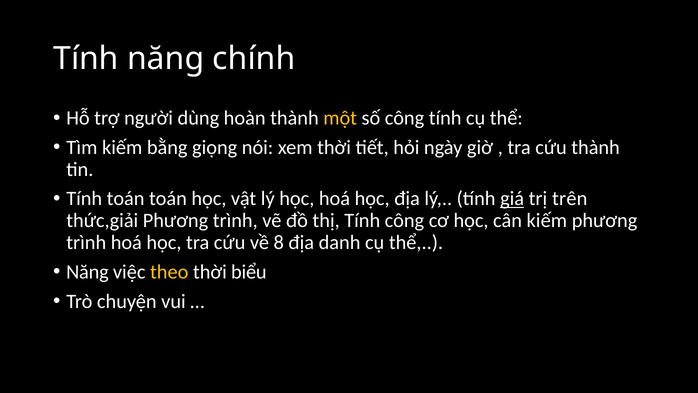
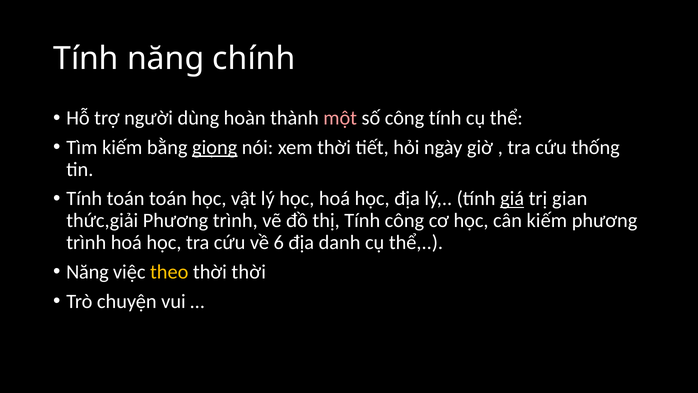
một colour: yellow -> pink (340, 118)
giọng underline: none -> present (215, 147)
cứu thành: thành -> thống (596, 147)
trên: trên -> gian (570, 199)
8: 8 -> 6 (279, 243)
thời biểu: biểu -> thời (249, 272)
